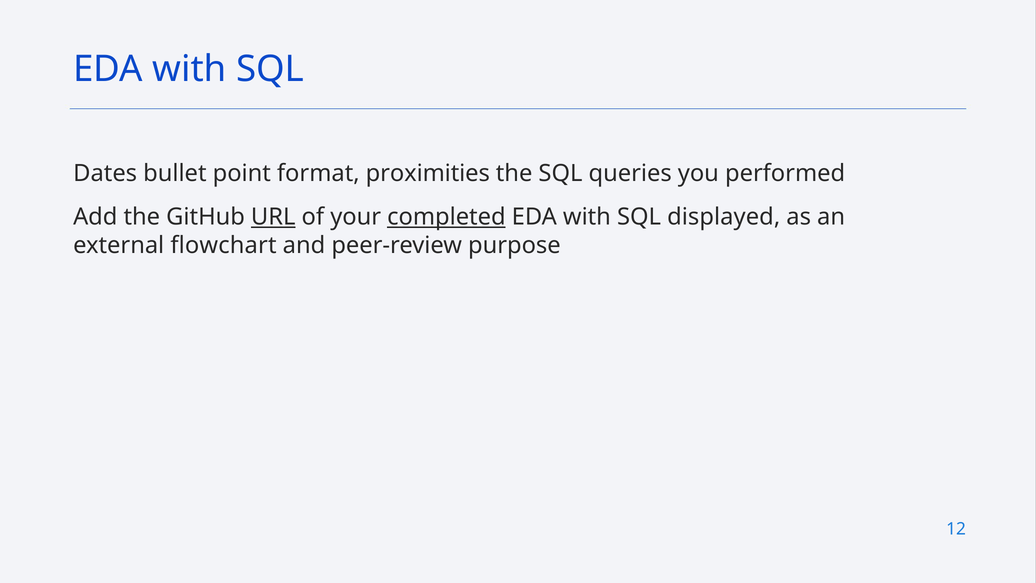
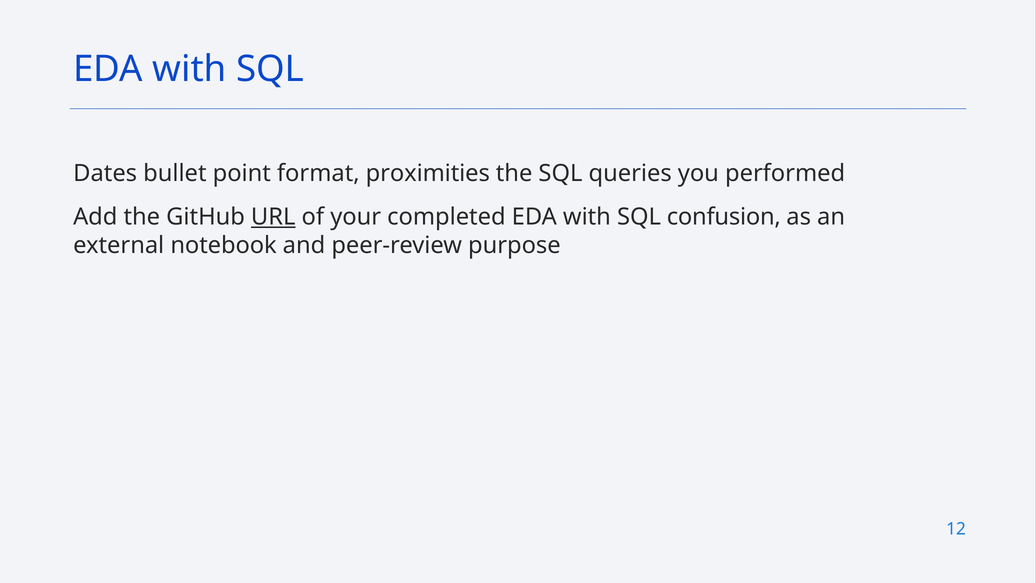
completed underline: present -> none (446, 217)
displayed: displayed -> confusion (724, 217)
flowchart: flowchart -> notebook (224, 245)
